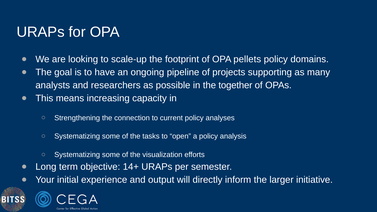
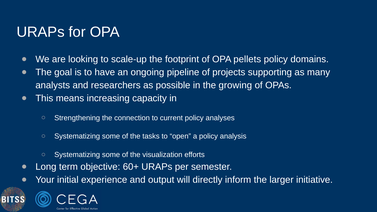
together: together -> growing (235, 85)
14+: 14+ -> 60+ (131, 167)
